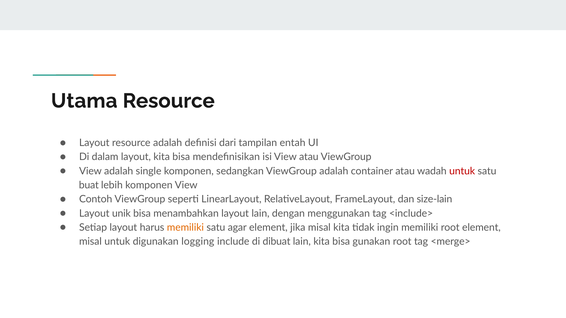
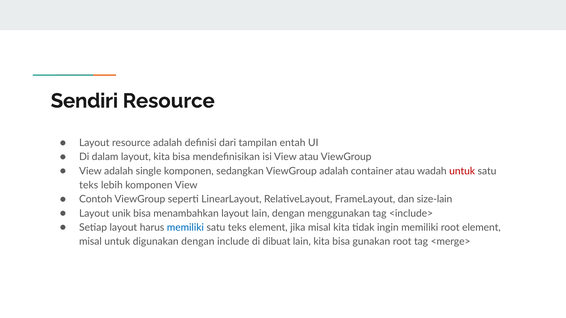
Utama: Utama -> Sendiri (84, 101)
buat: buat -> teks (89, 185)
memiliki colour: orange -> blue (185, 228)
agar: agar -> teks (237, 228)
digunakan logging: logging -> dengan (198, 242)
